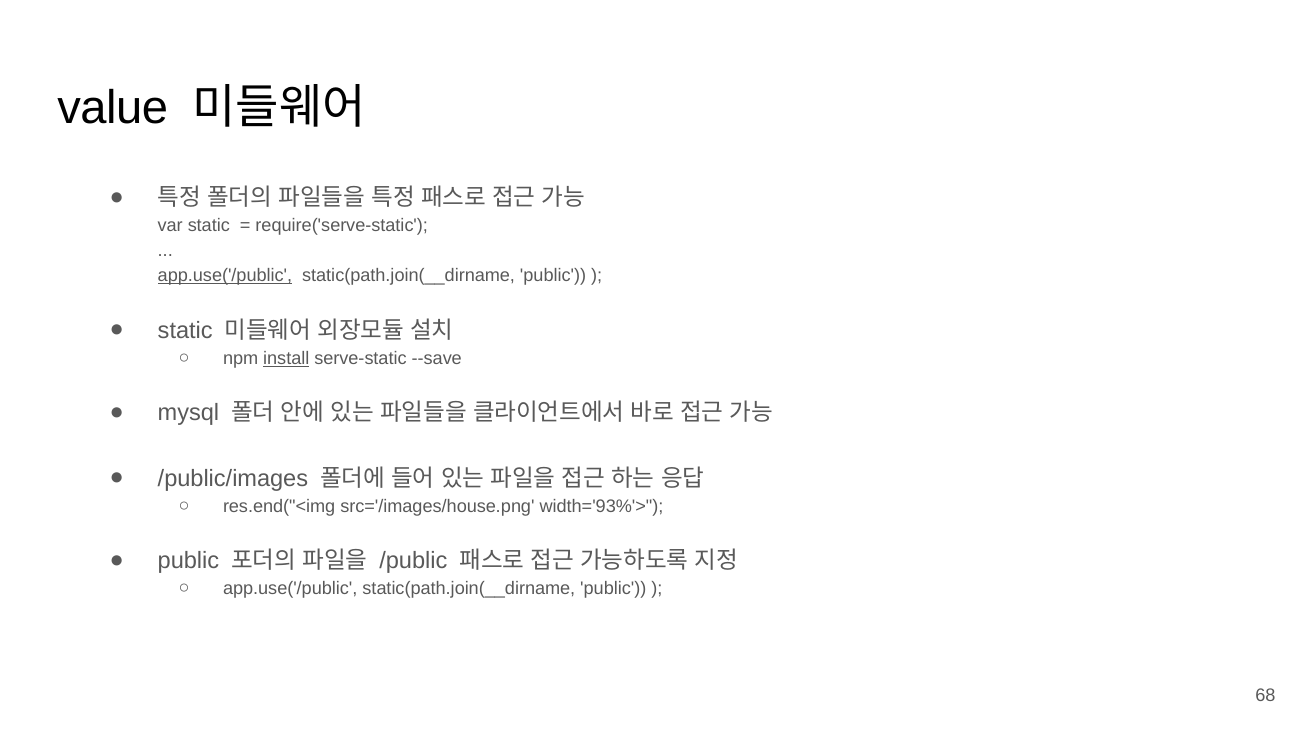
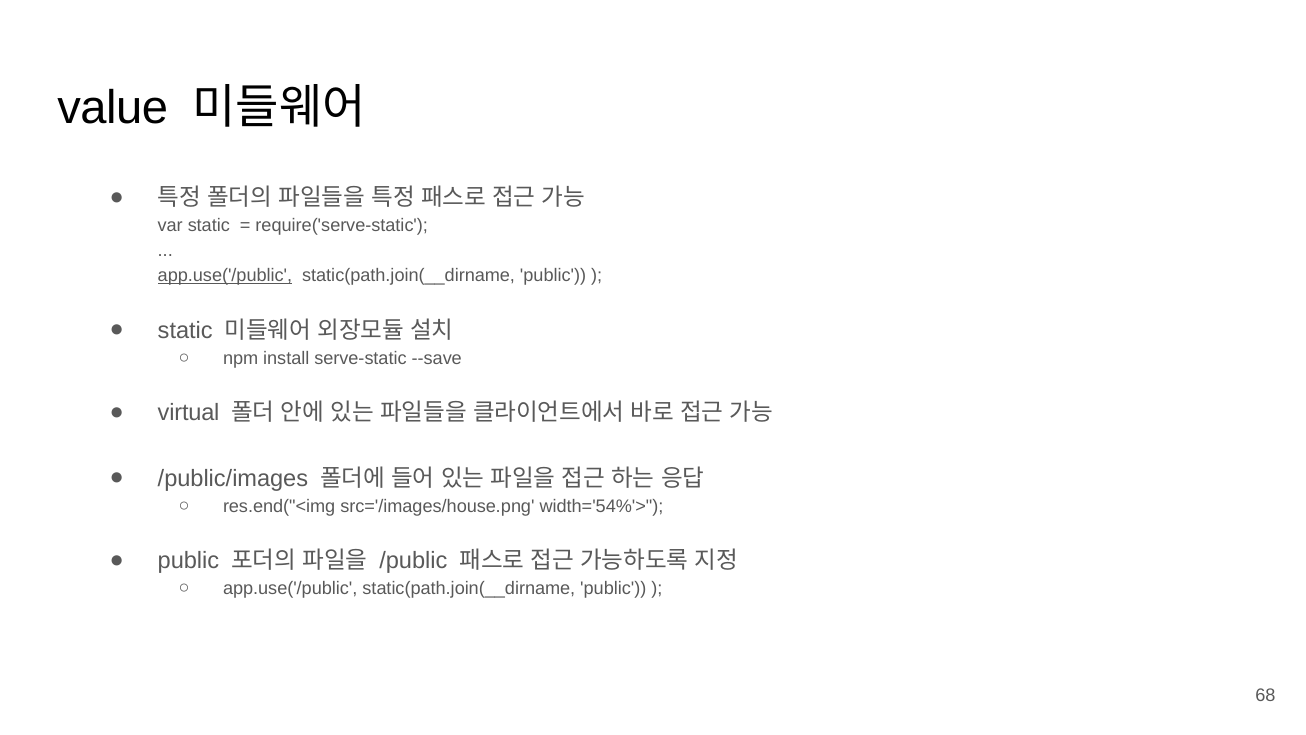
install underline: present -> none (286, 358)
mysql: mysql -> virtual (189, 413)
width='93%'>: width='93%'> -> width='54%'> (601, 506)
